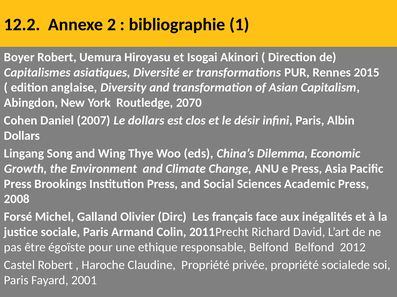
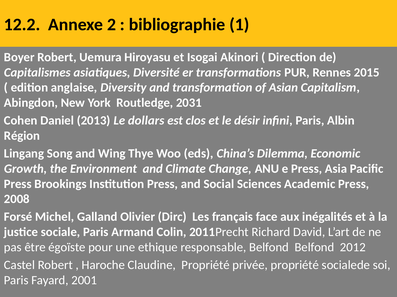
2070: 2070 -> 2031 (189, 103)
2007: 2007 -> 2013 (94, 121)
Dollars: Dollars -> Région (22, 136)
